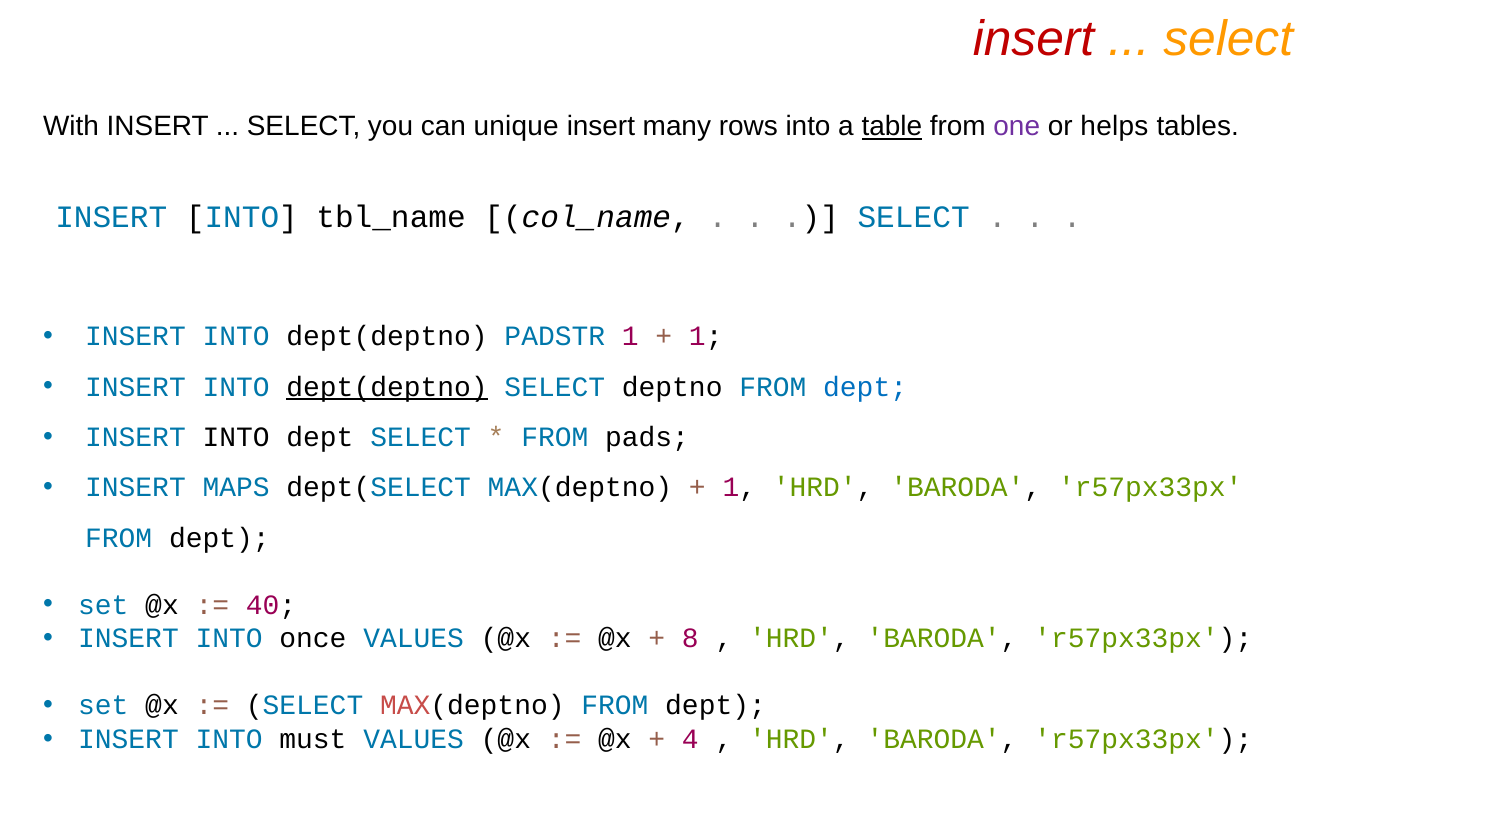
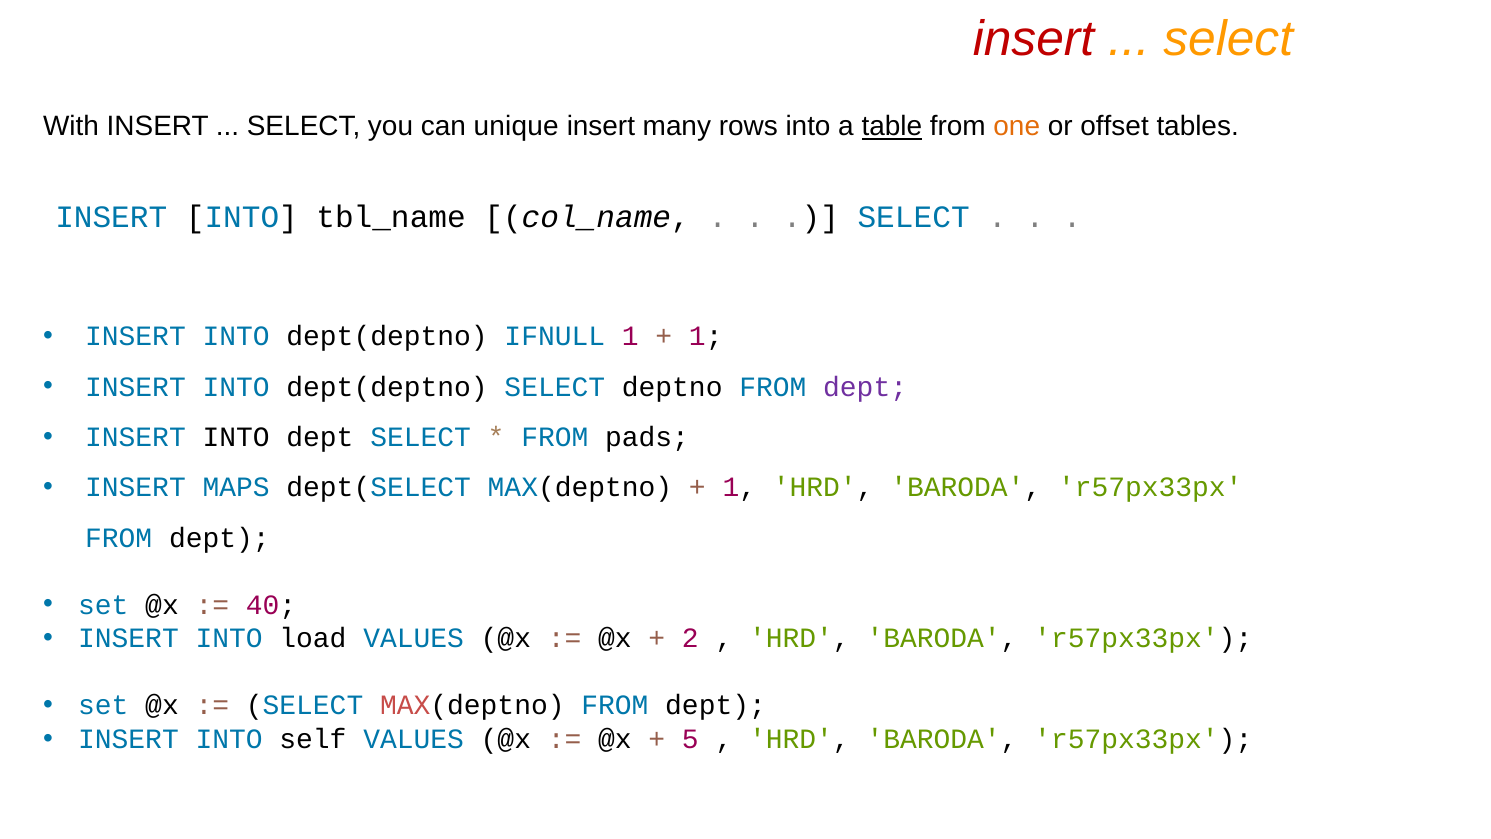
one colour: purple -> orange (1017, 127)
helps: helps -> offset (1115, 127)
PADSTR: PADSTR -> IFNULL (555, 336)
dept(deptno underline: present -> none (387, 387)
dept colour: blue -> purple (865, 387)
once: once -> load (313, 638)
8: 8 -> 2 (690, 638)
must: must -> self (313, 739)
4: 4 -> 5 (690, 739)
